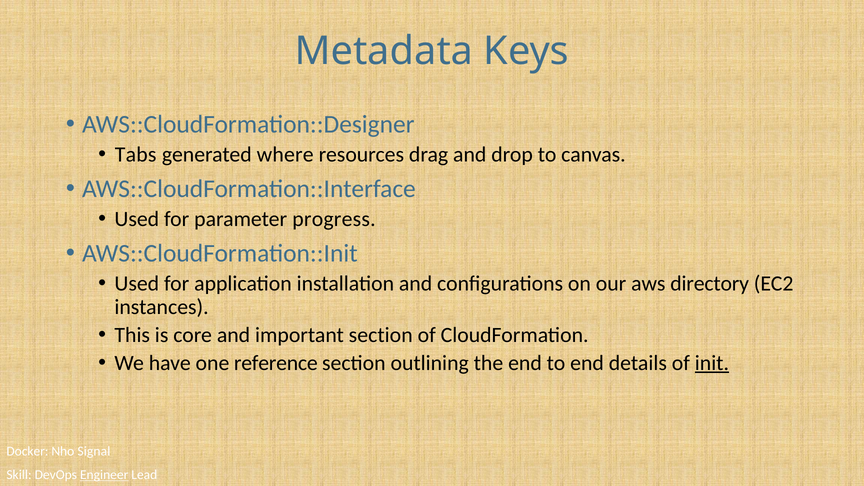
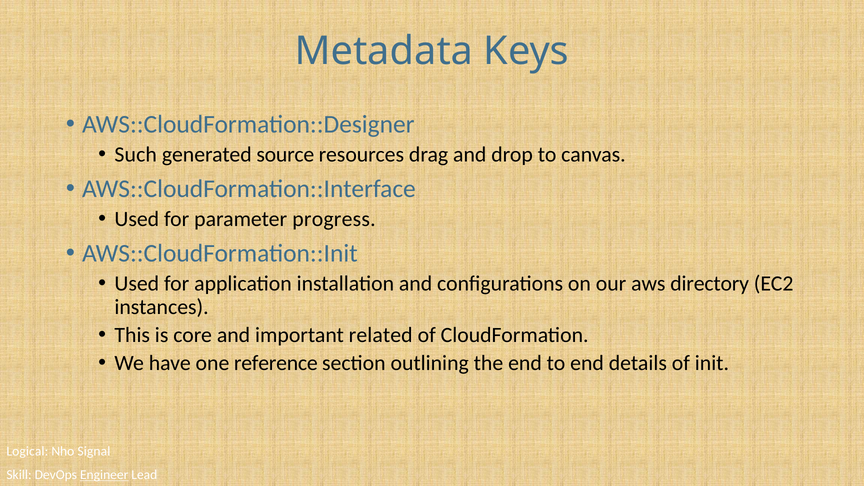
Tabs: Tabs -> Such (136, 154)
where: where -> source (285, 154)
important section: section -> related (381, 335)
init underline: present -> none (712, 363)
Docker: Docker -> Logical (27, 451)
